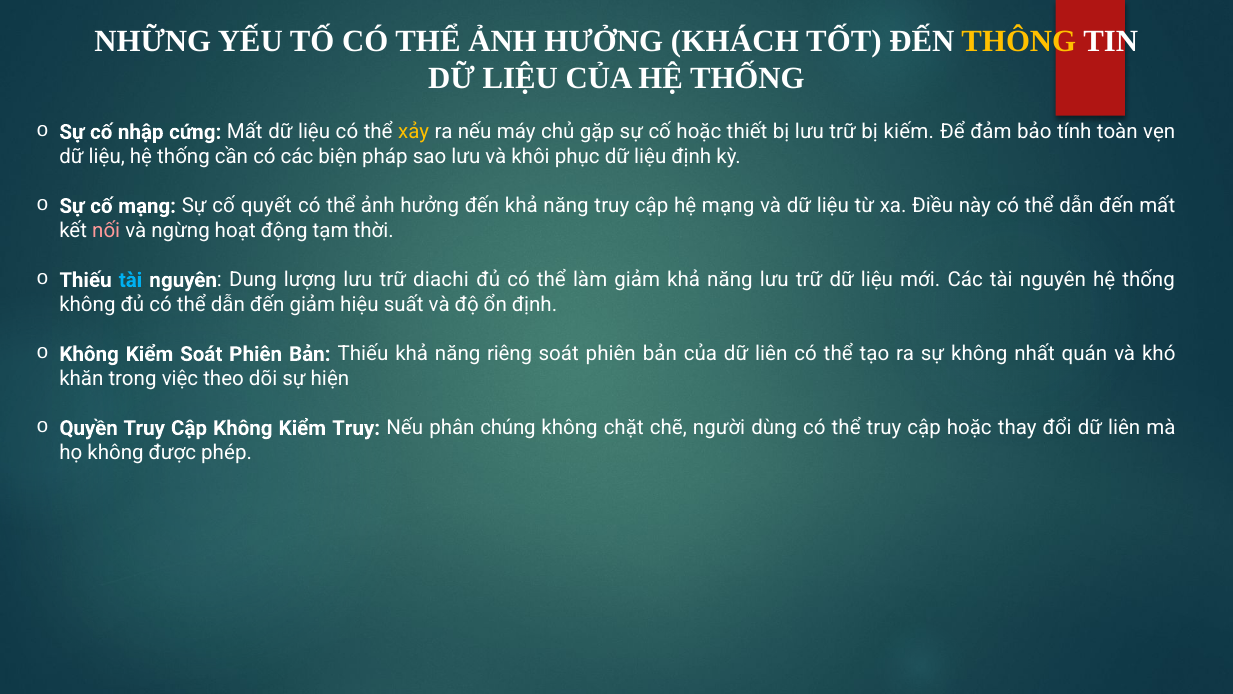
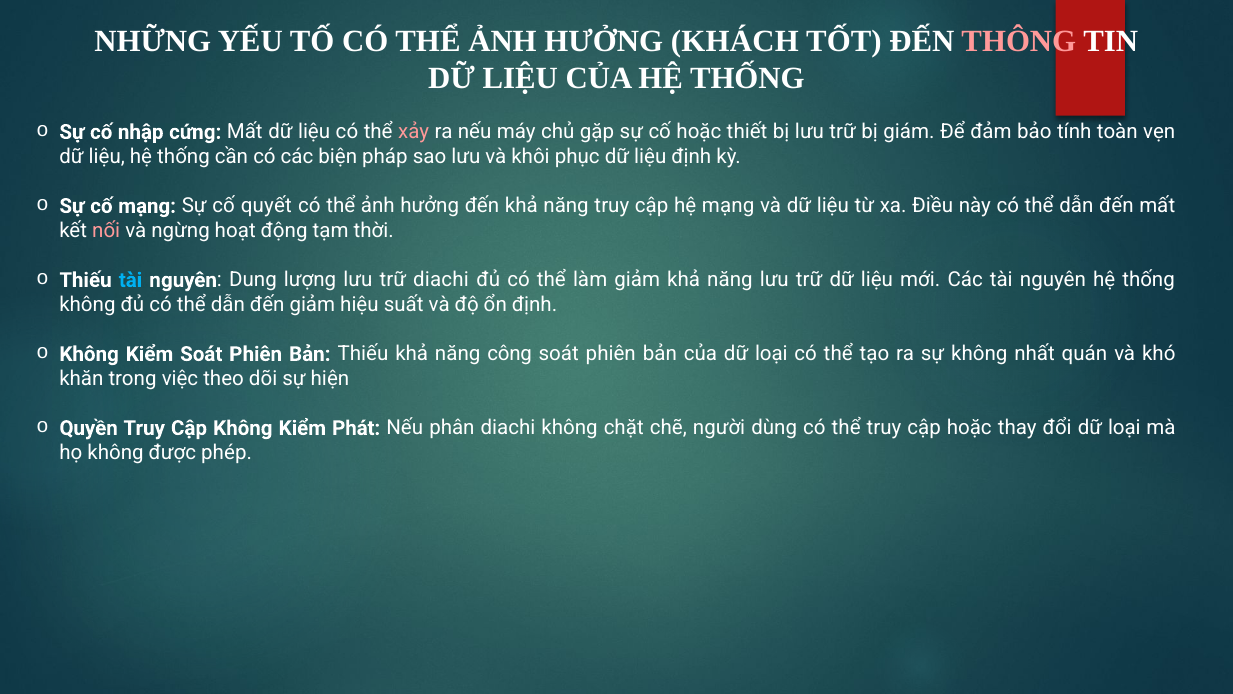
THÔNG colour: yellow -> pink (1019, 41)
xảy colour: yellow -> pink (414, 132)
kiếm: kiếm -> giám (909, 132)
riêng: riêng -> công (510, 354)
của dữ liên: liên -> loại (771, 354)
Kiểm Truy: Truy -> Phát (356, 428)
phân chúng: chúng -> diachi (508, 428)
đổi dữ liên: liên -> loại (1124, 428)
